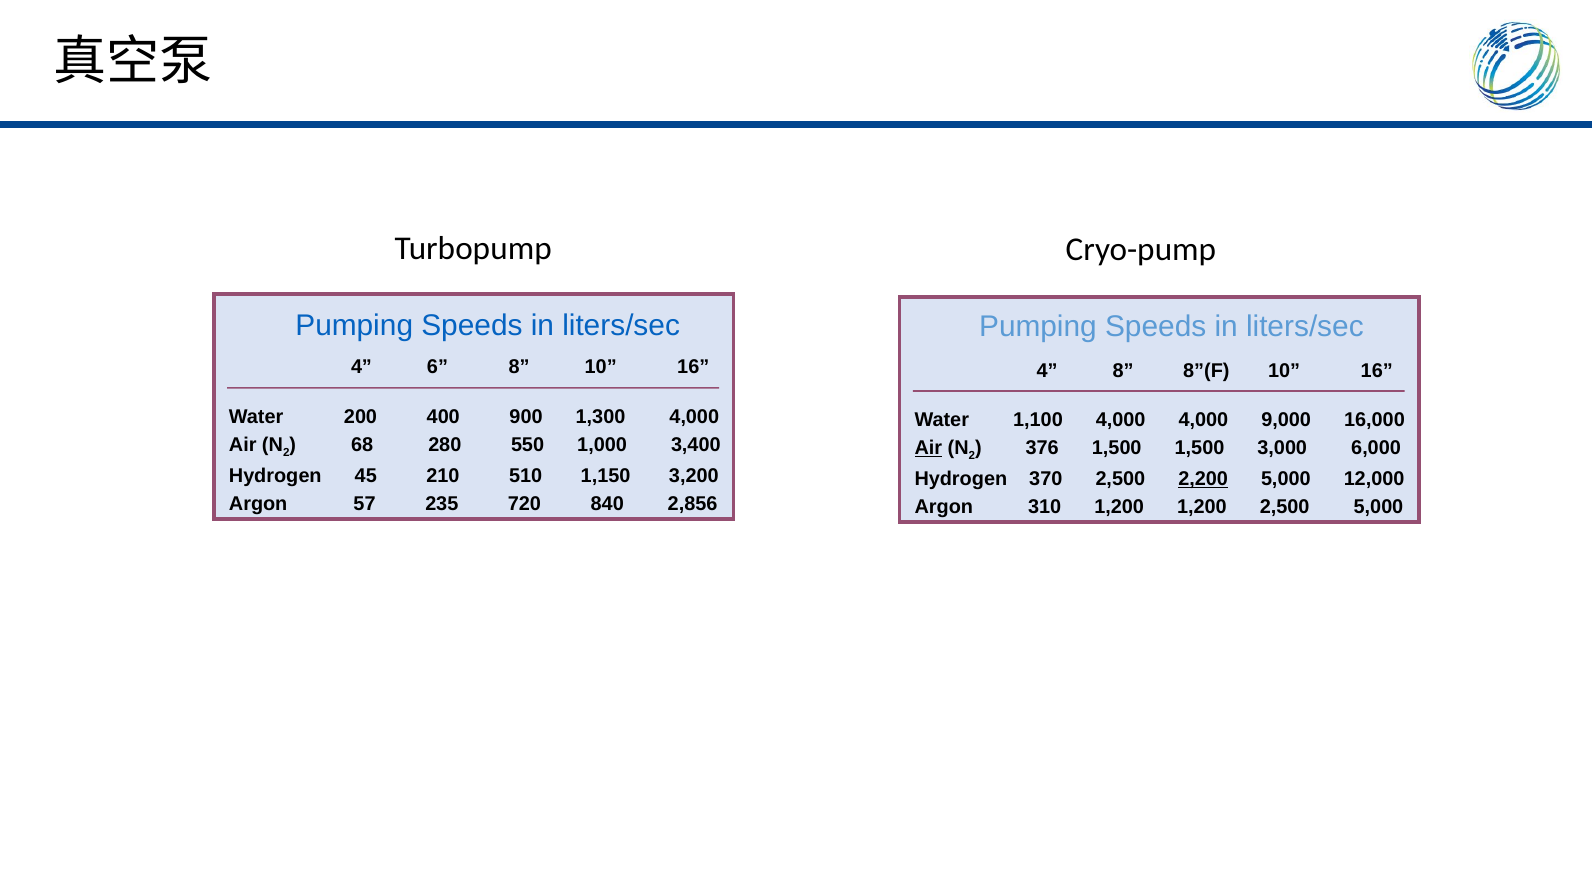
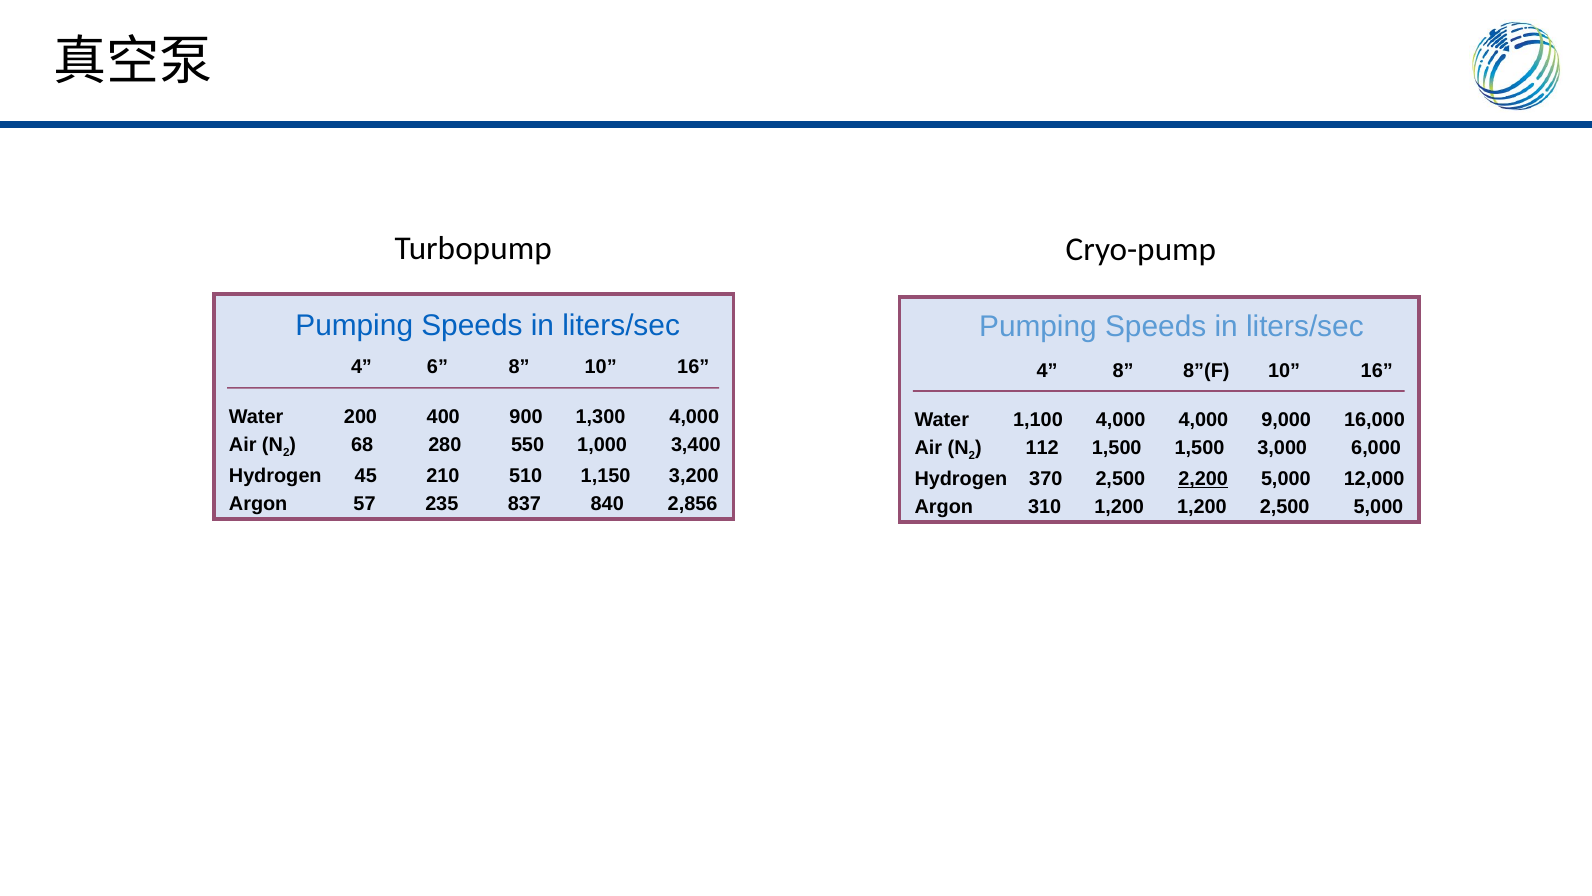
Air underline: present -> none (928, 448)
376: 376 -> 112 (1042, 448)
720: 720 -> 837 (524, 504)
